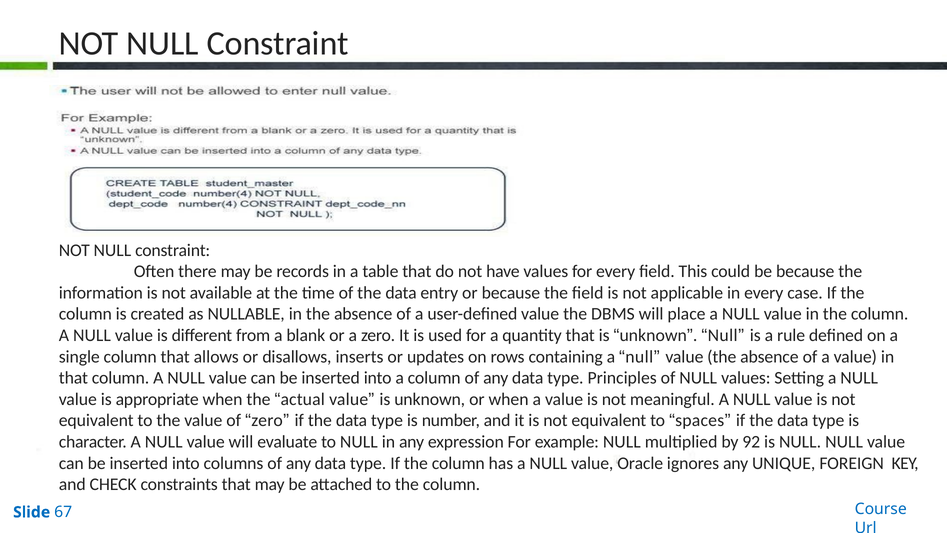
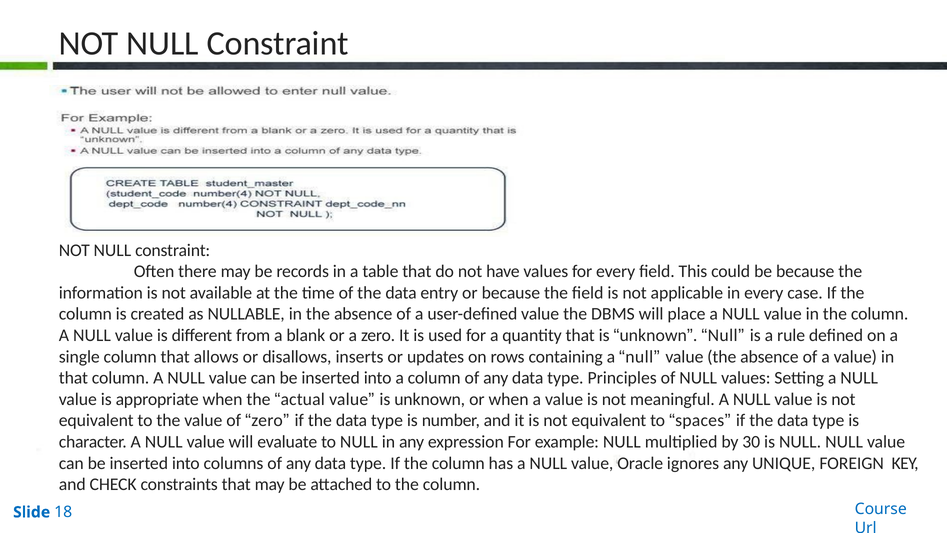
92: 92 -> 30 (751, 442)
67: 67 -> 18 (63, 512)
